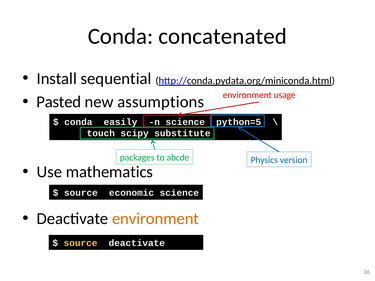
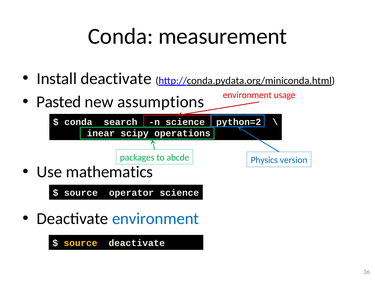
concatenated: concatenated -> measurement (223, 36)
Install sequential: sequential -> deactivate (116, 79)
easily: easily -> search (121, 122)
python=5: python=5 -> python=2 (239, 122)
touch: touch -> inear (101, 133)
substitute: substitute -> operations (182, 133)
economic: economic -> operator (132, 193)
environment colour: orange -> blue (156, 219)
